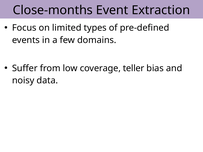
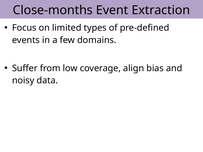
teller: teller -> align (134, 68)
